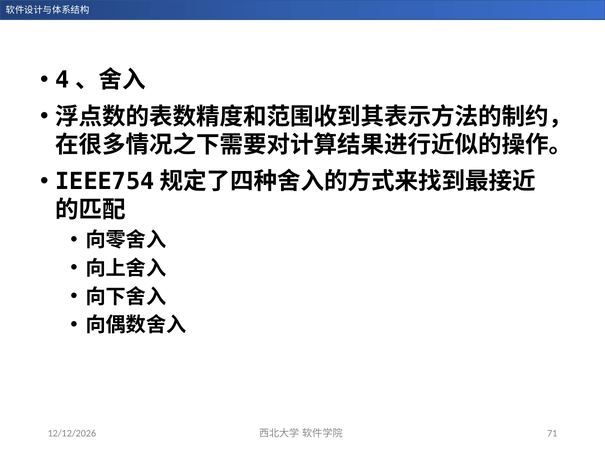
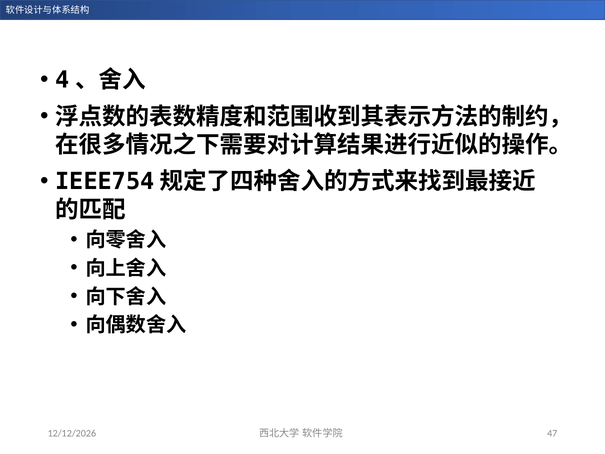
71: 71 -> 47 (552, 433)
